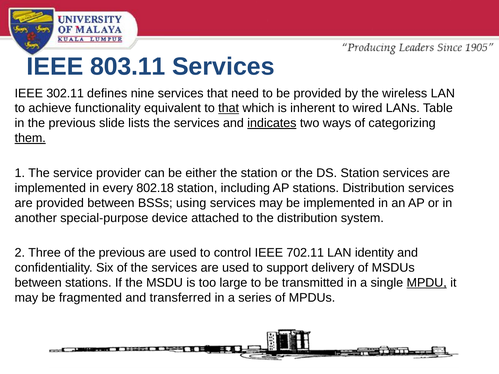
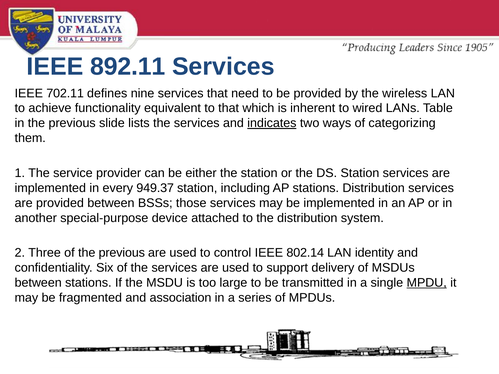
803.11: 803.11 -> 892.11 (128, 67)
302.11: 302.11 -> 702.11 (65, 93)
that underline: present -> none (229, 108)
them underline: present -> none (30, 138)
802.18: 802.18 -> 949.37 (155, 188)
using: using -> those (191, 203)
702.11: 702.11 -> 802.14 (305, 253)
transferred: transferred -> association (181, 298)
